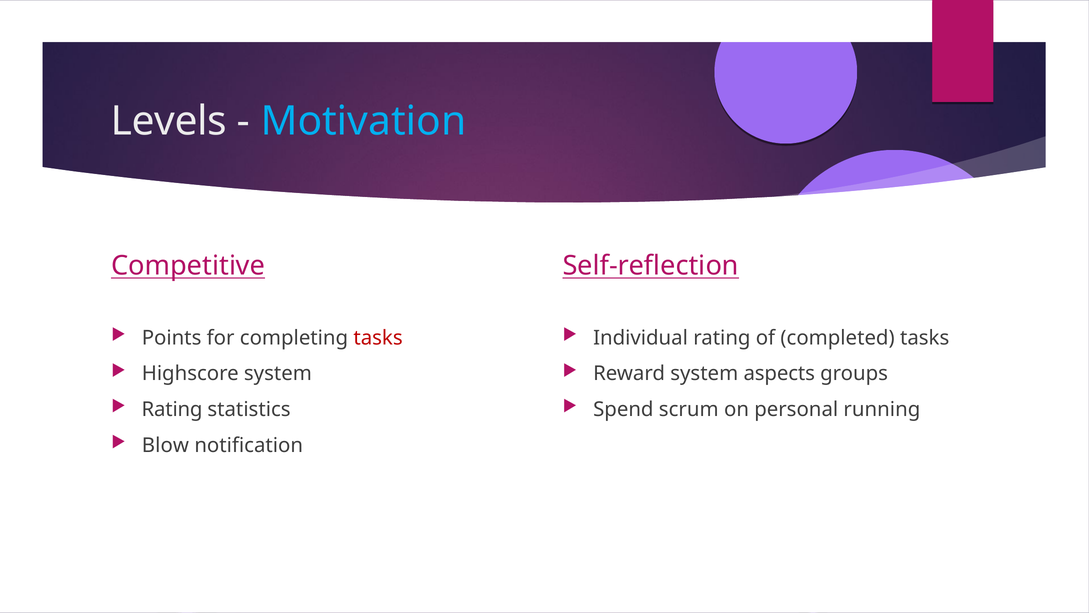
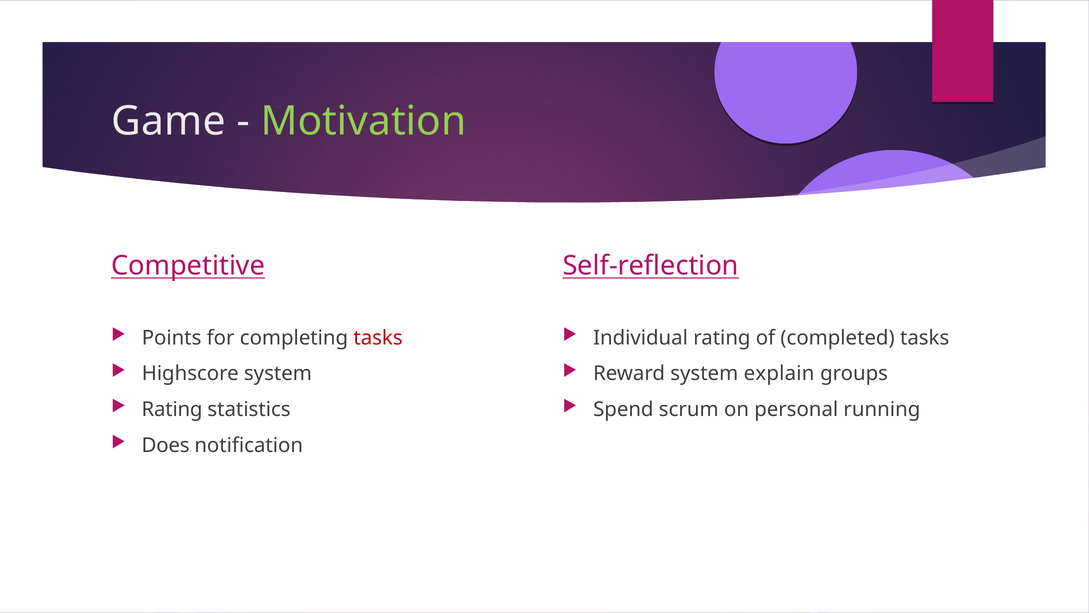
Levels: Levels -> Game (168, 121)
Motivation colour: light blue -> light green (363, 121)
aspects: aspects -> explain (779, 373)
Blow: Blow -> Does (166, 445)
